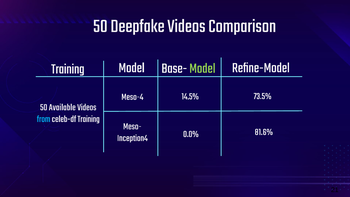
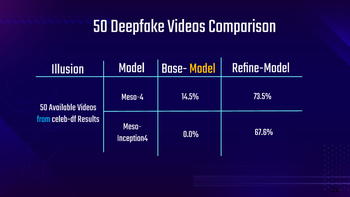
Model colour: light green -> yellow (202, 68)
Training: Training -> Illusion (68, 69)
celeb-df Training: Training -> Results (88, 119)
81.6%: 81.6% -> 67.6% (264, 132)
